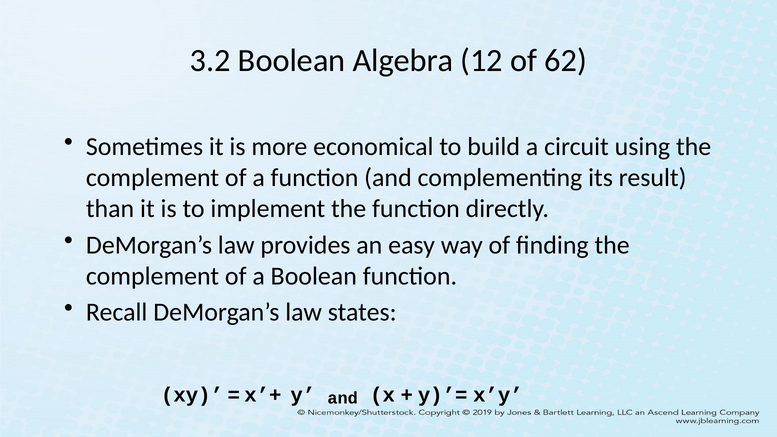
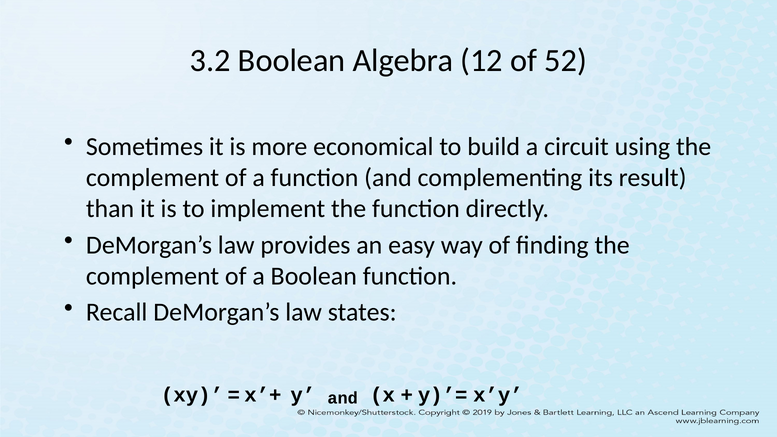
62: 62 -> 52 (566, 61)
